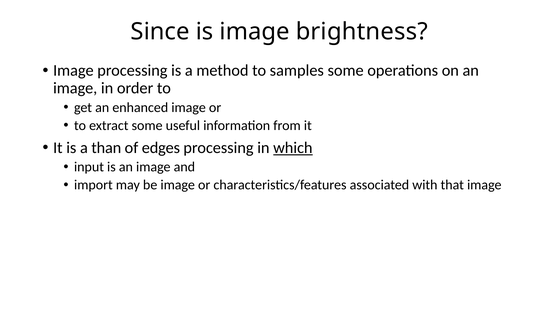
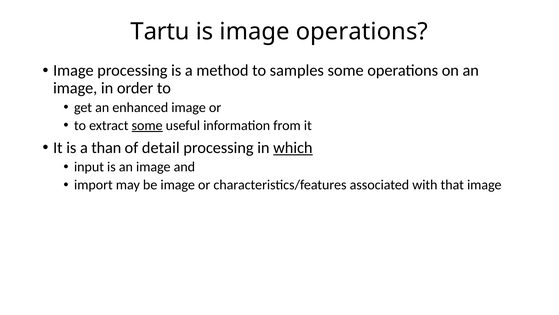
Since: Since -> Tartu (160, 32)
image brightness: brightness -> operations (362, 32)
some underline: none -> present (147, 125)
edges: edges -> detail (161, 147)
